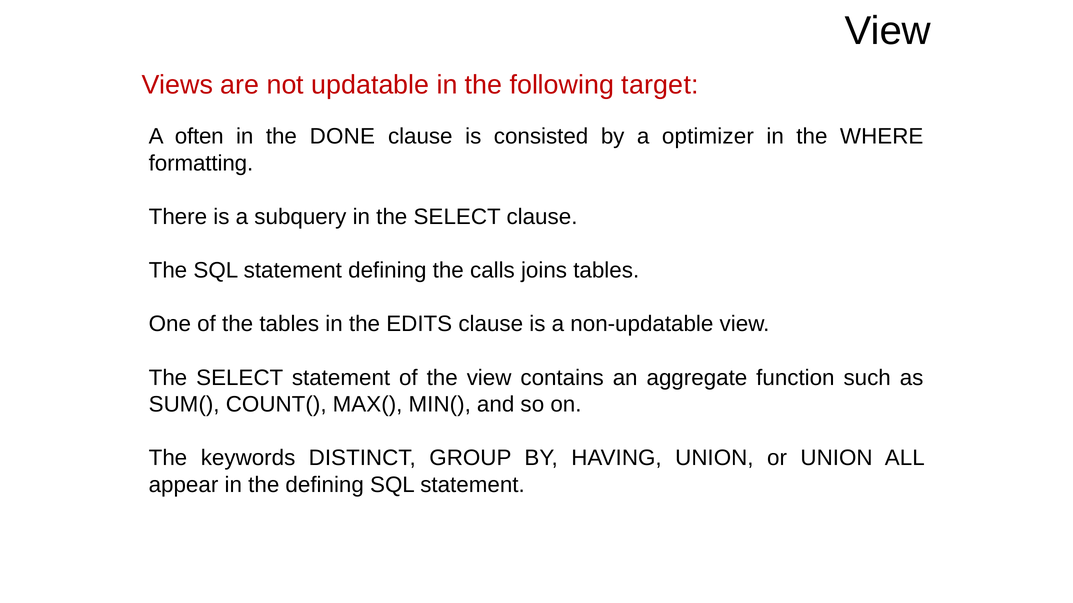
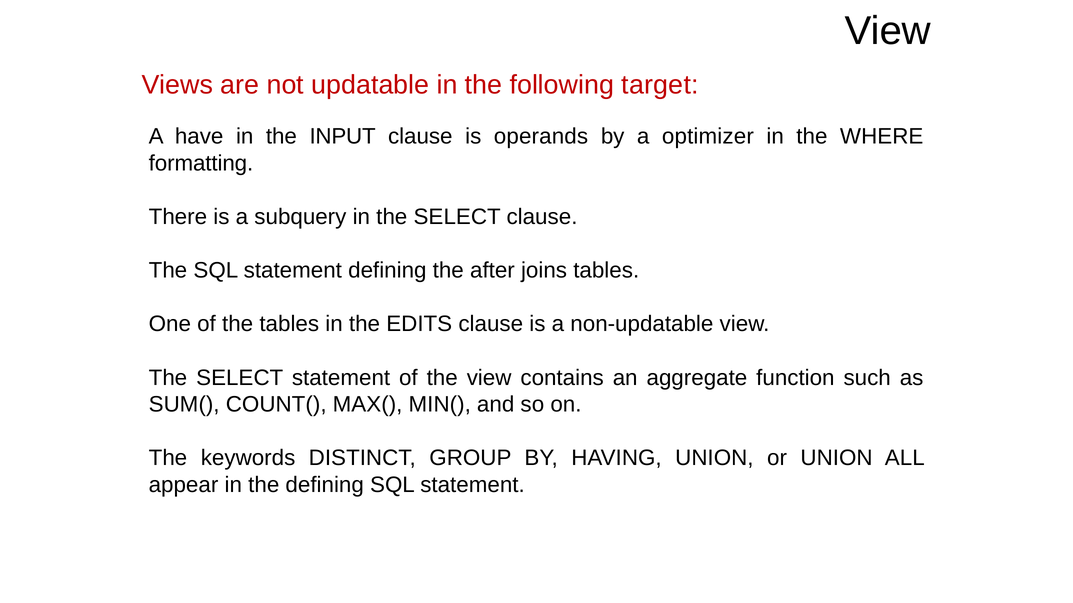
often: often -> have (199, 137)
DONE: DONE -> INPUT (343, 137)
consisted: consisted -> operands (541, 137)
calls: calls -> after (492, 271)
